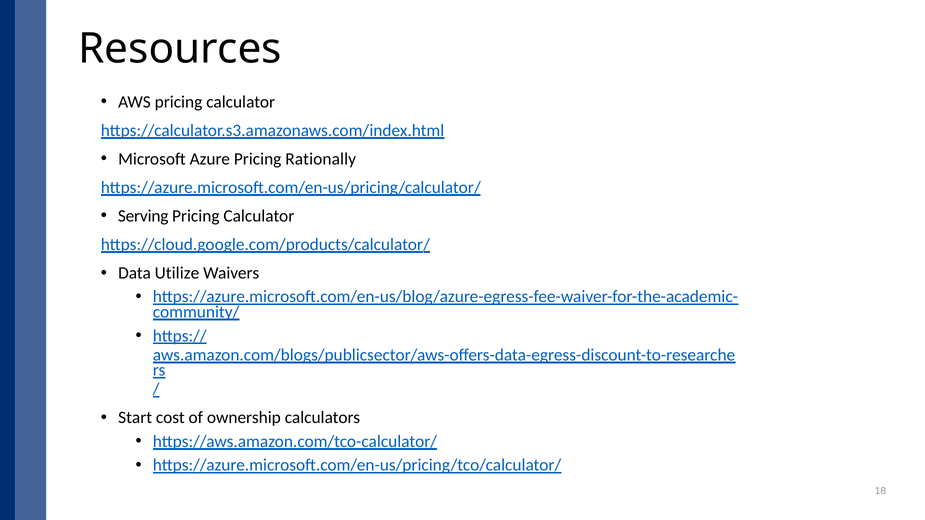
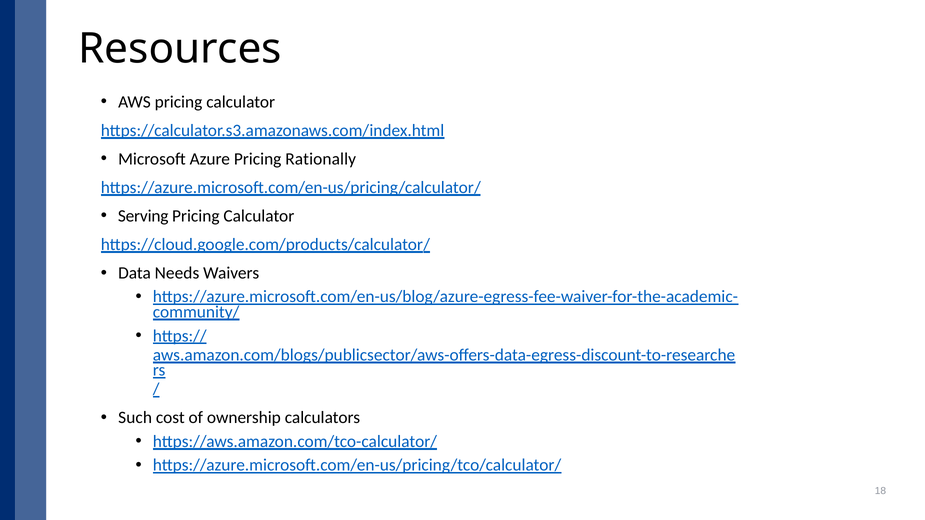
Utilize: Utilize -> Needs (177, 273)
Start: Start -> Such (135, 418)
